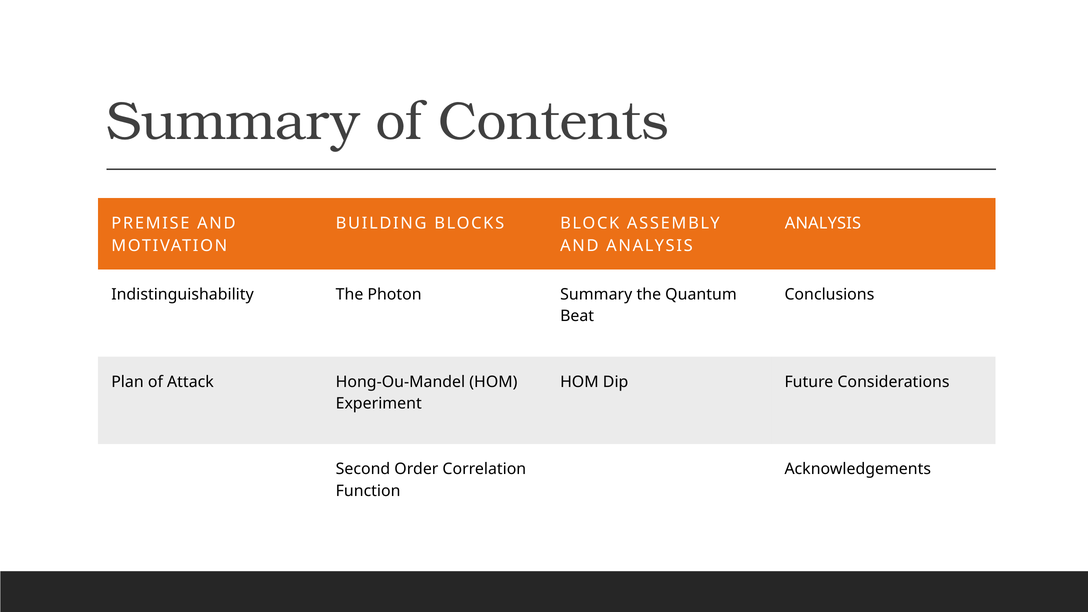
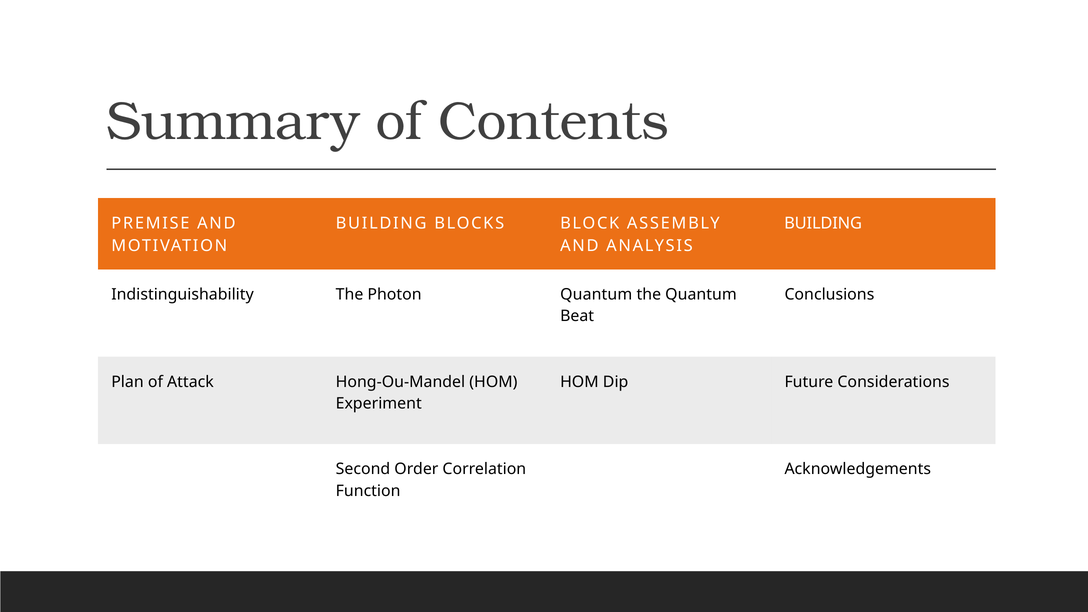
ANALYSIS: ANALYSIS -> BUILDING (823, 223)
Photon Summary: Summary -> Quantum (596, 295)
